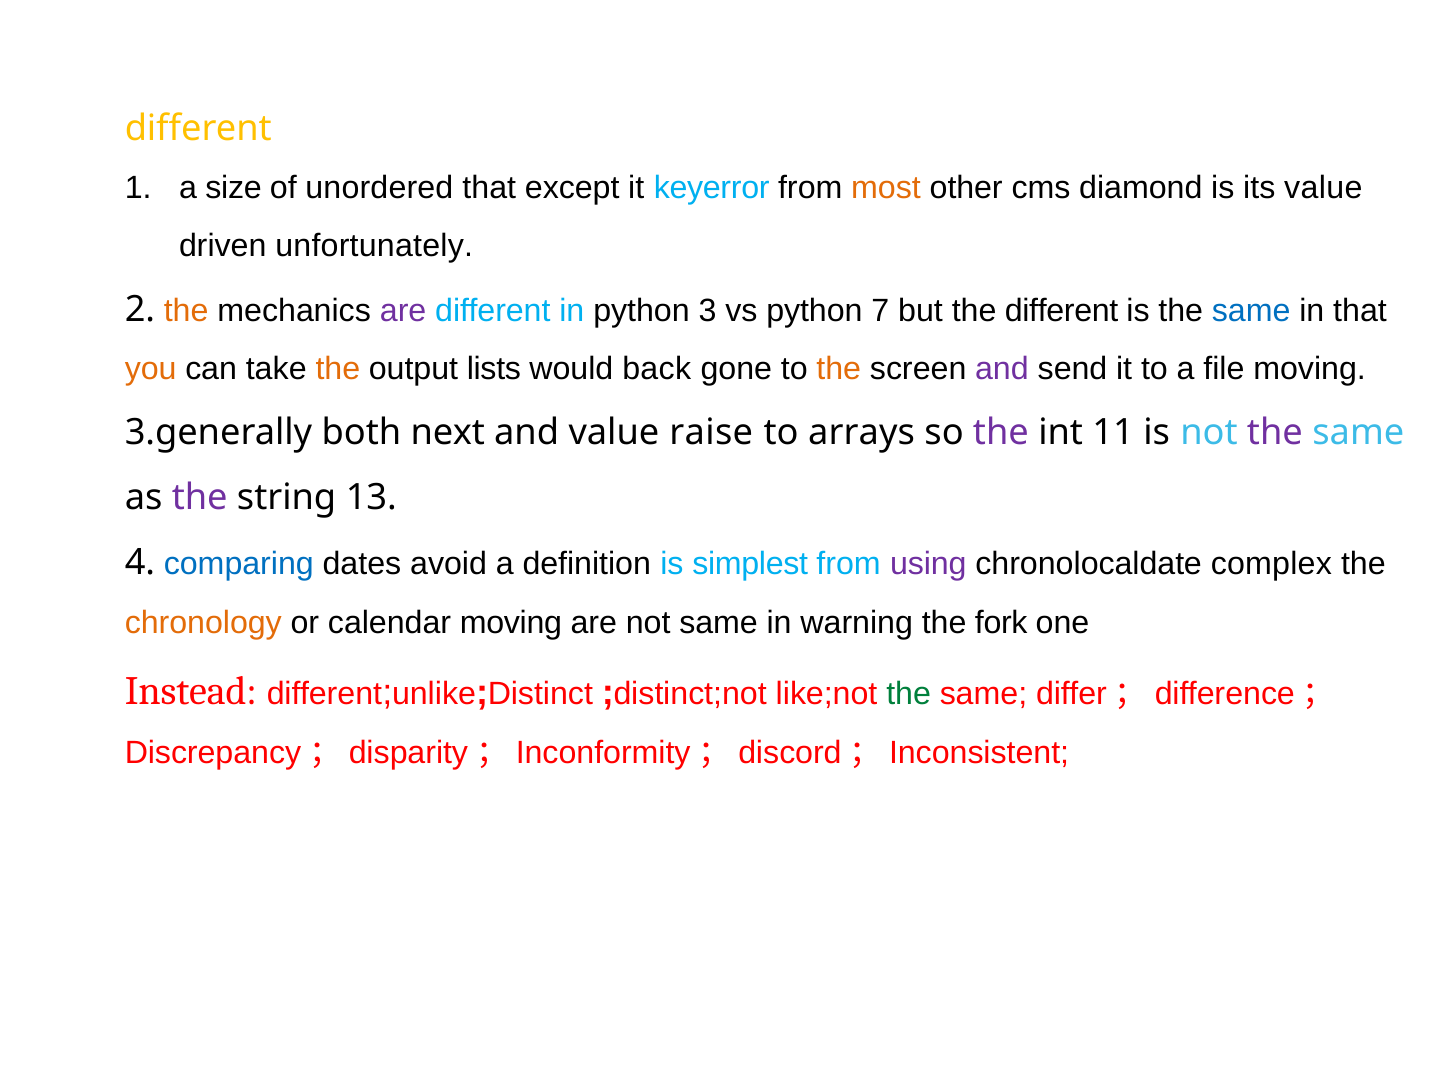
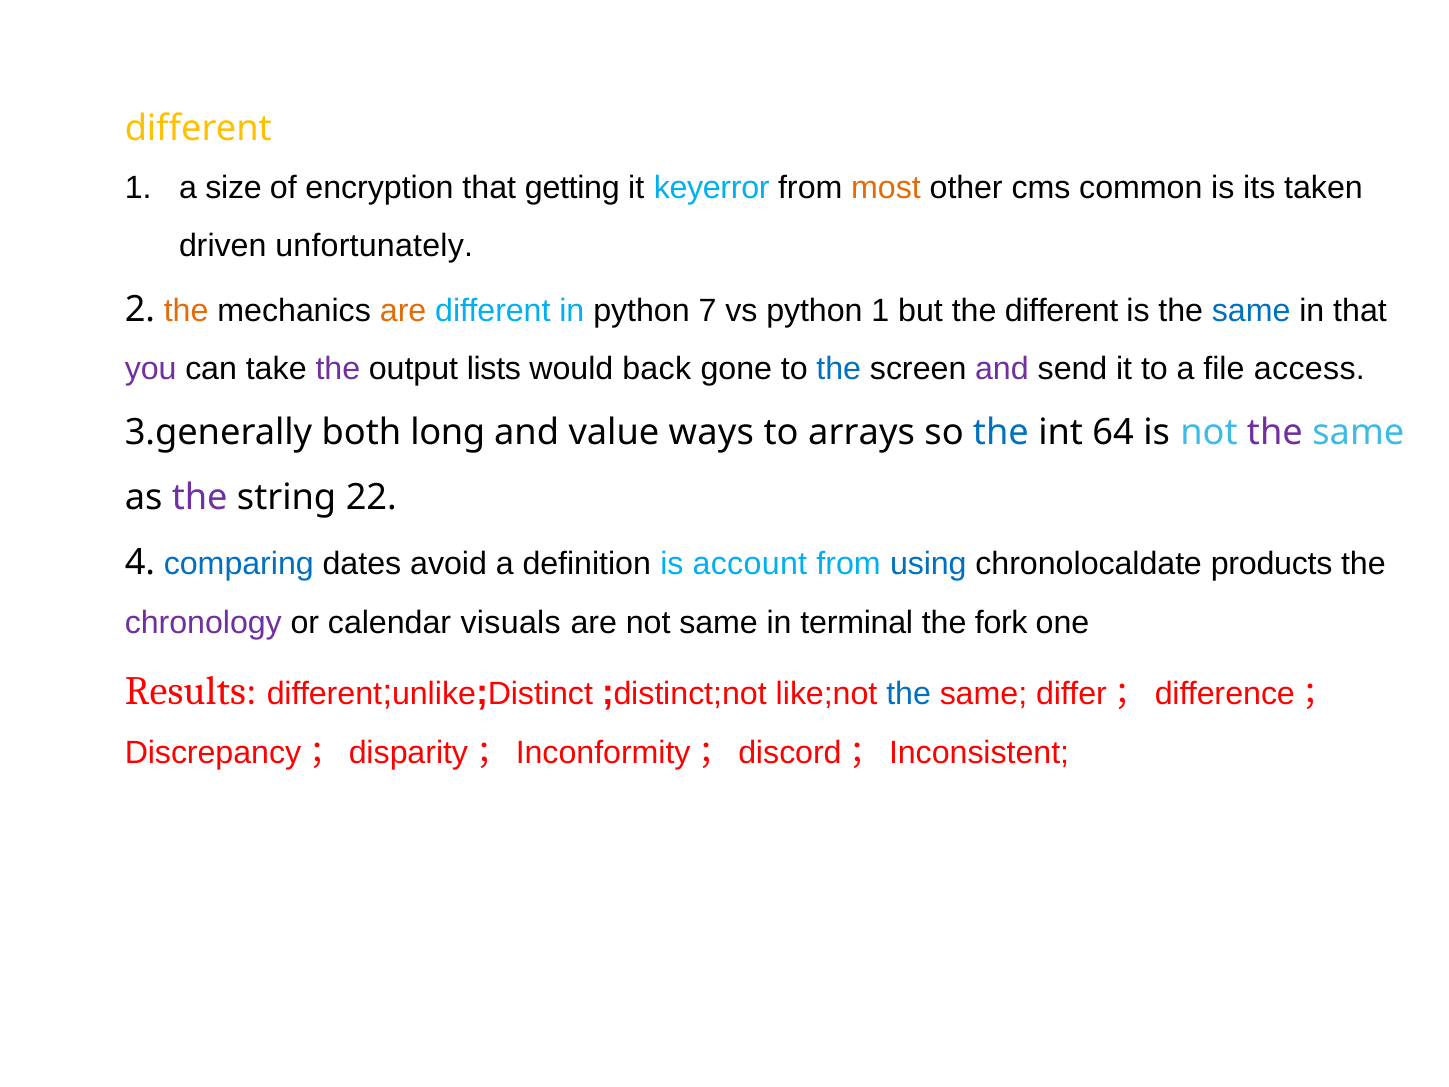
unordered: unordered -> encryption (380, 188)
except: except -> getting (572, 188)
diamond: diamond -> common (1141, 188)
its value: value -> taken (1323, 188)
are colour: purple -> orange (403, 310)
3: 3 -> 7 (708, 310)
python 7: 7 -> 1 (880, 310)
you colour: orange -> purple (151, 369)
the colour: orange -> purple (338, 369)
the colour: orange -> blue (839, 369)
file moving: moving -> access (1309, 369)
next: next -> long (448, 432)
raise: raise -> ways (711, 432)
the colour: purple -> blue (1001, 432)
11: 11 -> 64 (1113, 432)
13: 13 -> 22 (371, 497)
simplest: simplest -> account (750, 564)
using colour: purple -> blue (928, 564)
complex: complex -> products (1272, 564)
chronology colour: orange -> purple (203, 623)
calendar moving: moving -> visuals (511, 623)
warning: warning -> terminal (857, 623)
Instead: Instead -> Results (191, 691)
the colour: green -> blue (909, 694)
